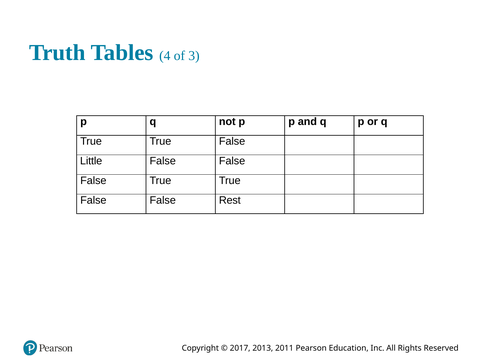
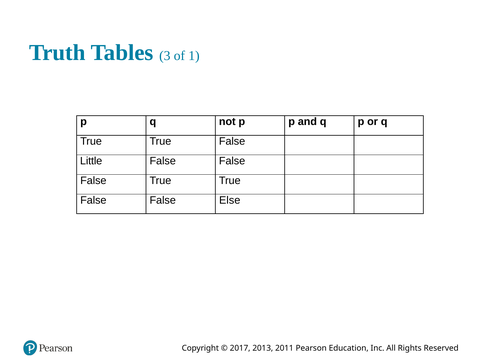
4: 4 -> 3 (165, 56)
3: 3 -> 1 (194, 56)
Rest: Rest -> Else (230, 200)
